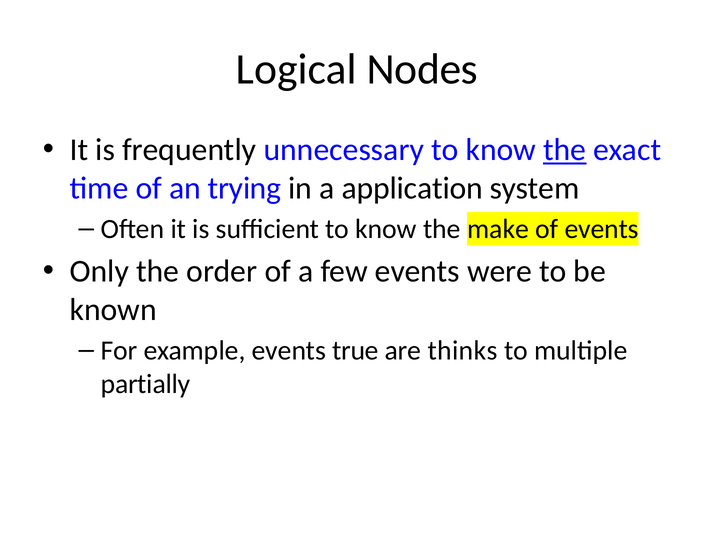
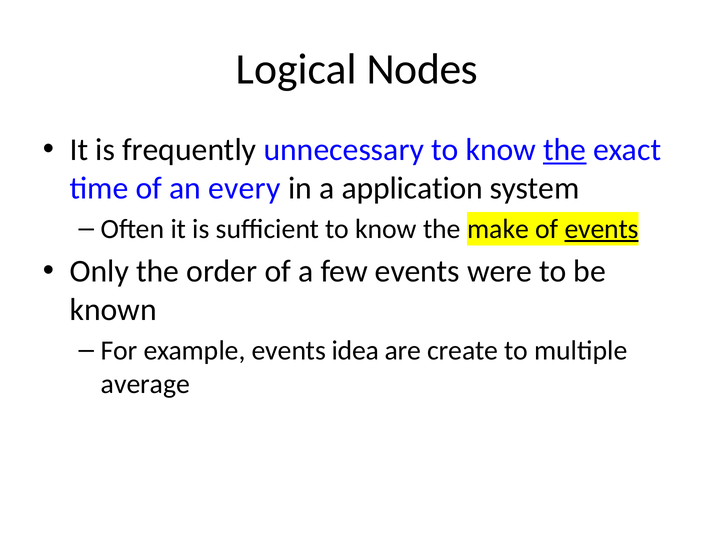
trying: trying -> every (244, 188)
events underline: none -> present (602, 229)
true: true -> idea (355, 350)
thinks: thinks -> create (463, 350)
partially: partially -> average (145, 384)
